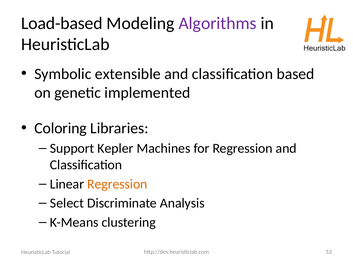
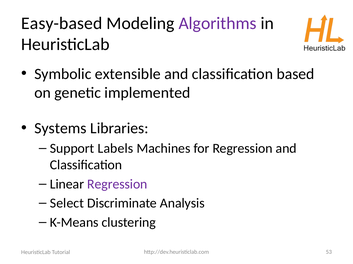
Load-based: Load-based -> Easy-based (62, 23)
Coloring: Coloring -> Systems (61, 129)
Kepler: Kepler -> Labels (115, 149)
Regression colour: orange -> purple (117, 185)
